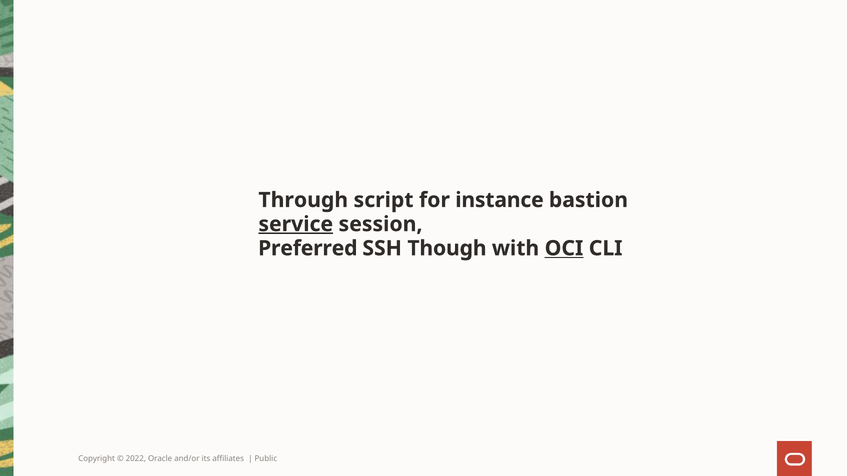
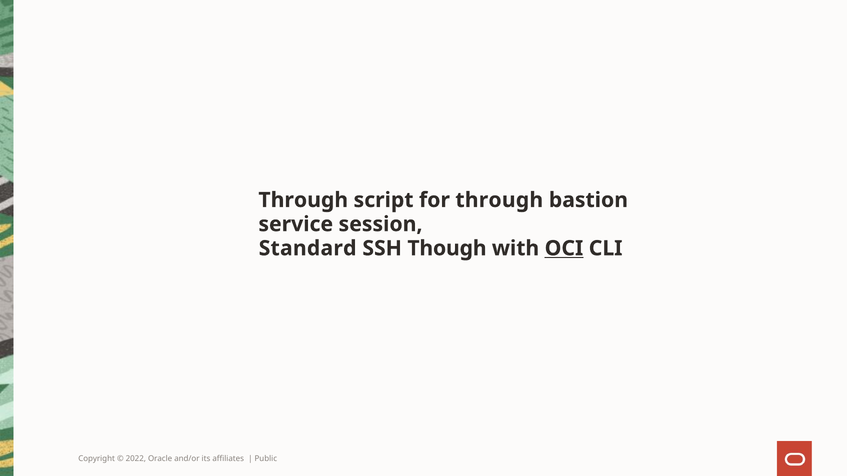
for instance: instance -> through (499, 200)
service underline: present -> none (296, 224)
Preferred: Preferred -> Standard (308, 249)
